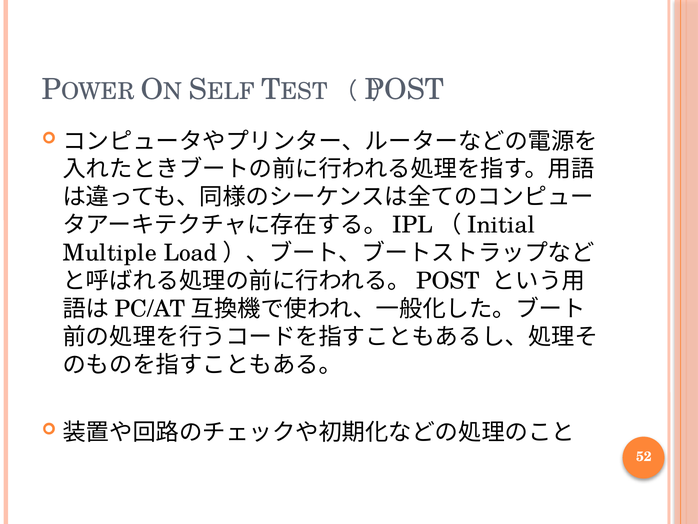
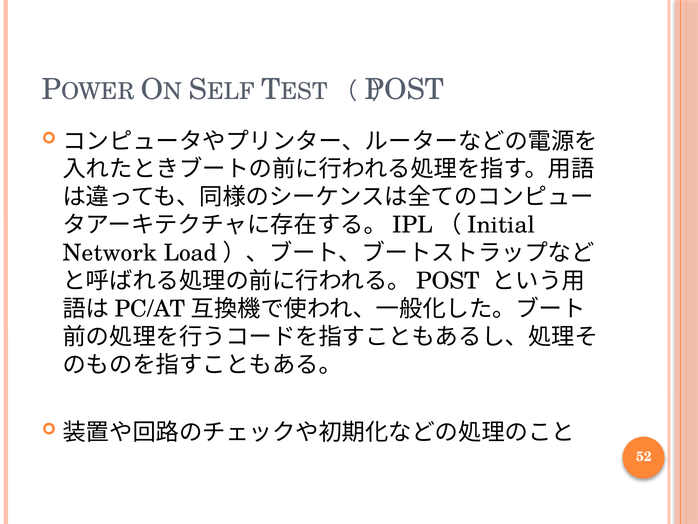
Multiple: Multiple -> Network (110, 253)
